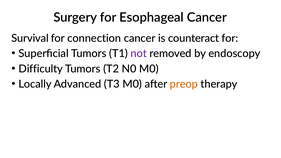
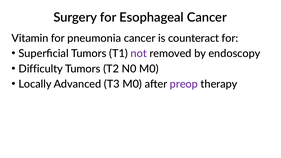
Survival: Survival -> Vitamin (30, 38)
connection: connection -> pneumonia (94, 38)
preop colour: orange -> purple (184, 84)
